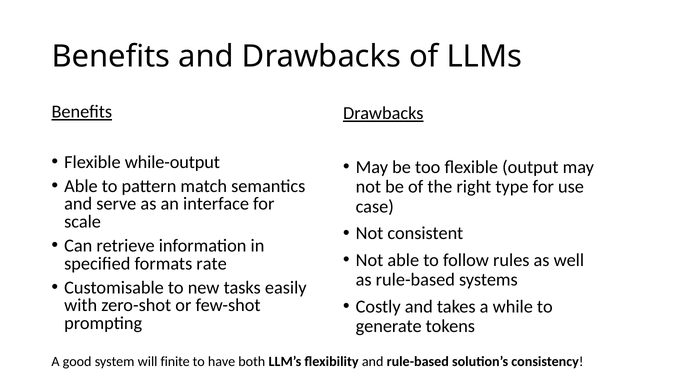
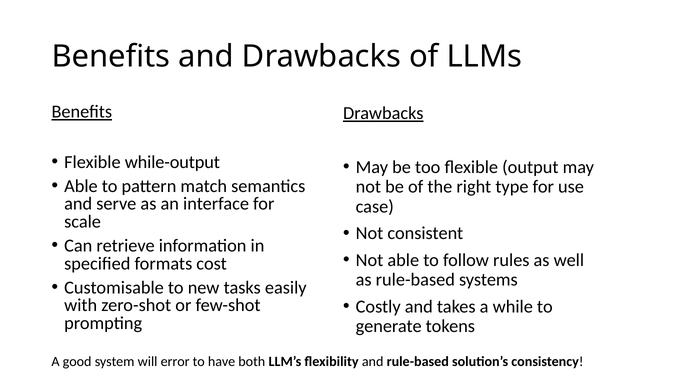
rate: rate -> cost (212, 264)
finite: finite -> error (175, 362)
